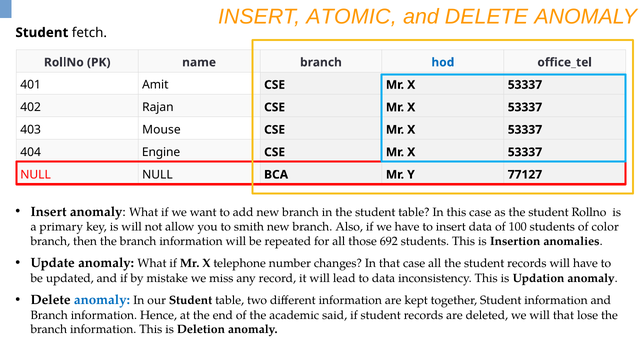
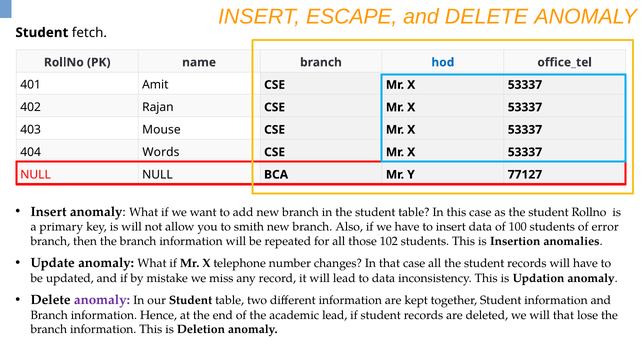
ATOMIC: ATOMIC -> ESCAPE (352, 17)
Engine: Engine -> Words (161, 152)
color: color -> error (605, 227)
692: 692 -> 102 (389, 241)
anomaly colour: blue -> purple (102, 300)
academic said: said -> lead (335, 315)
